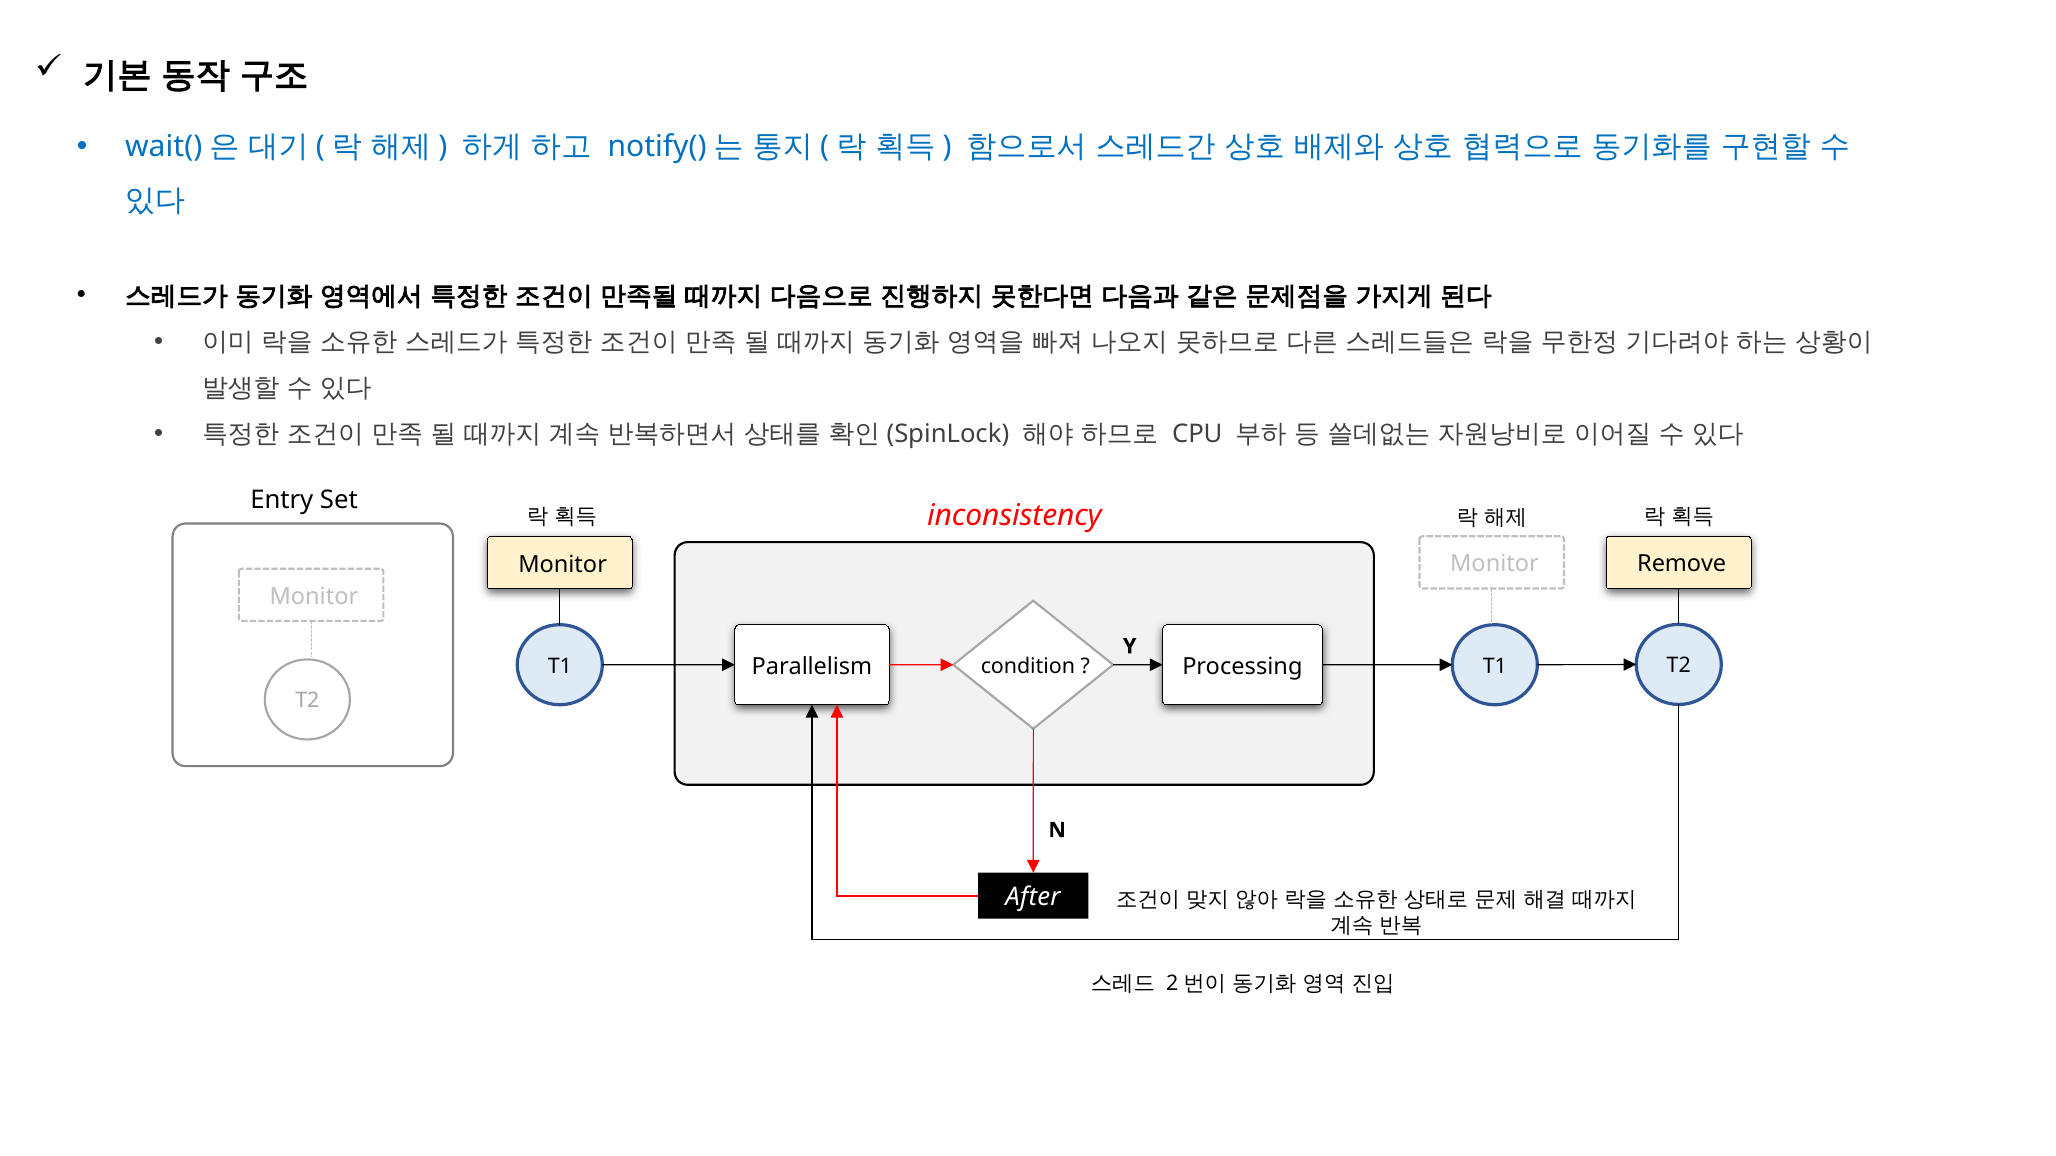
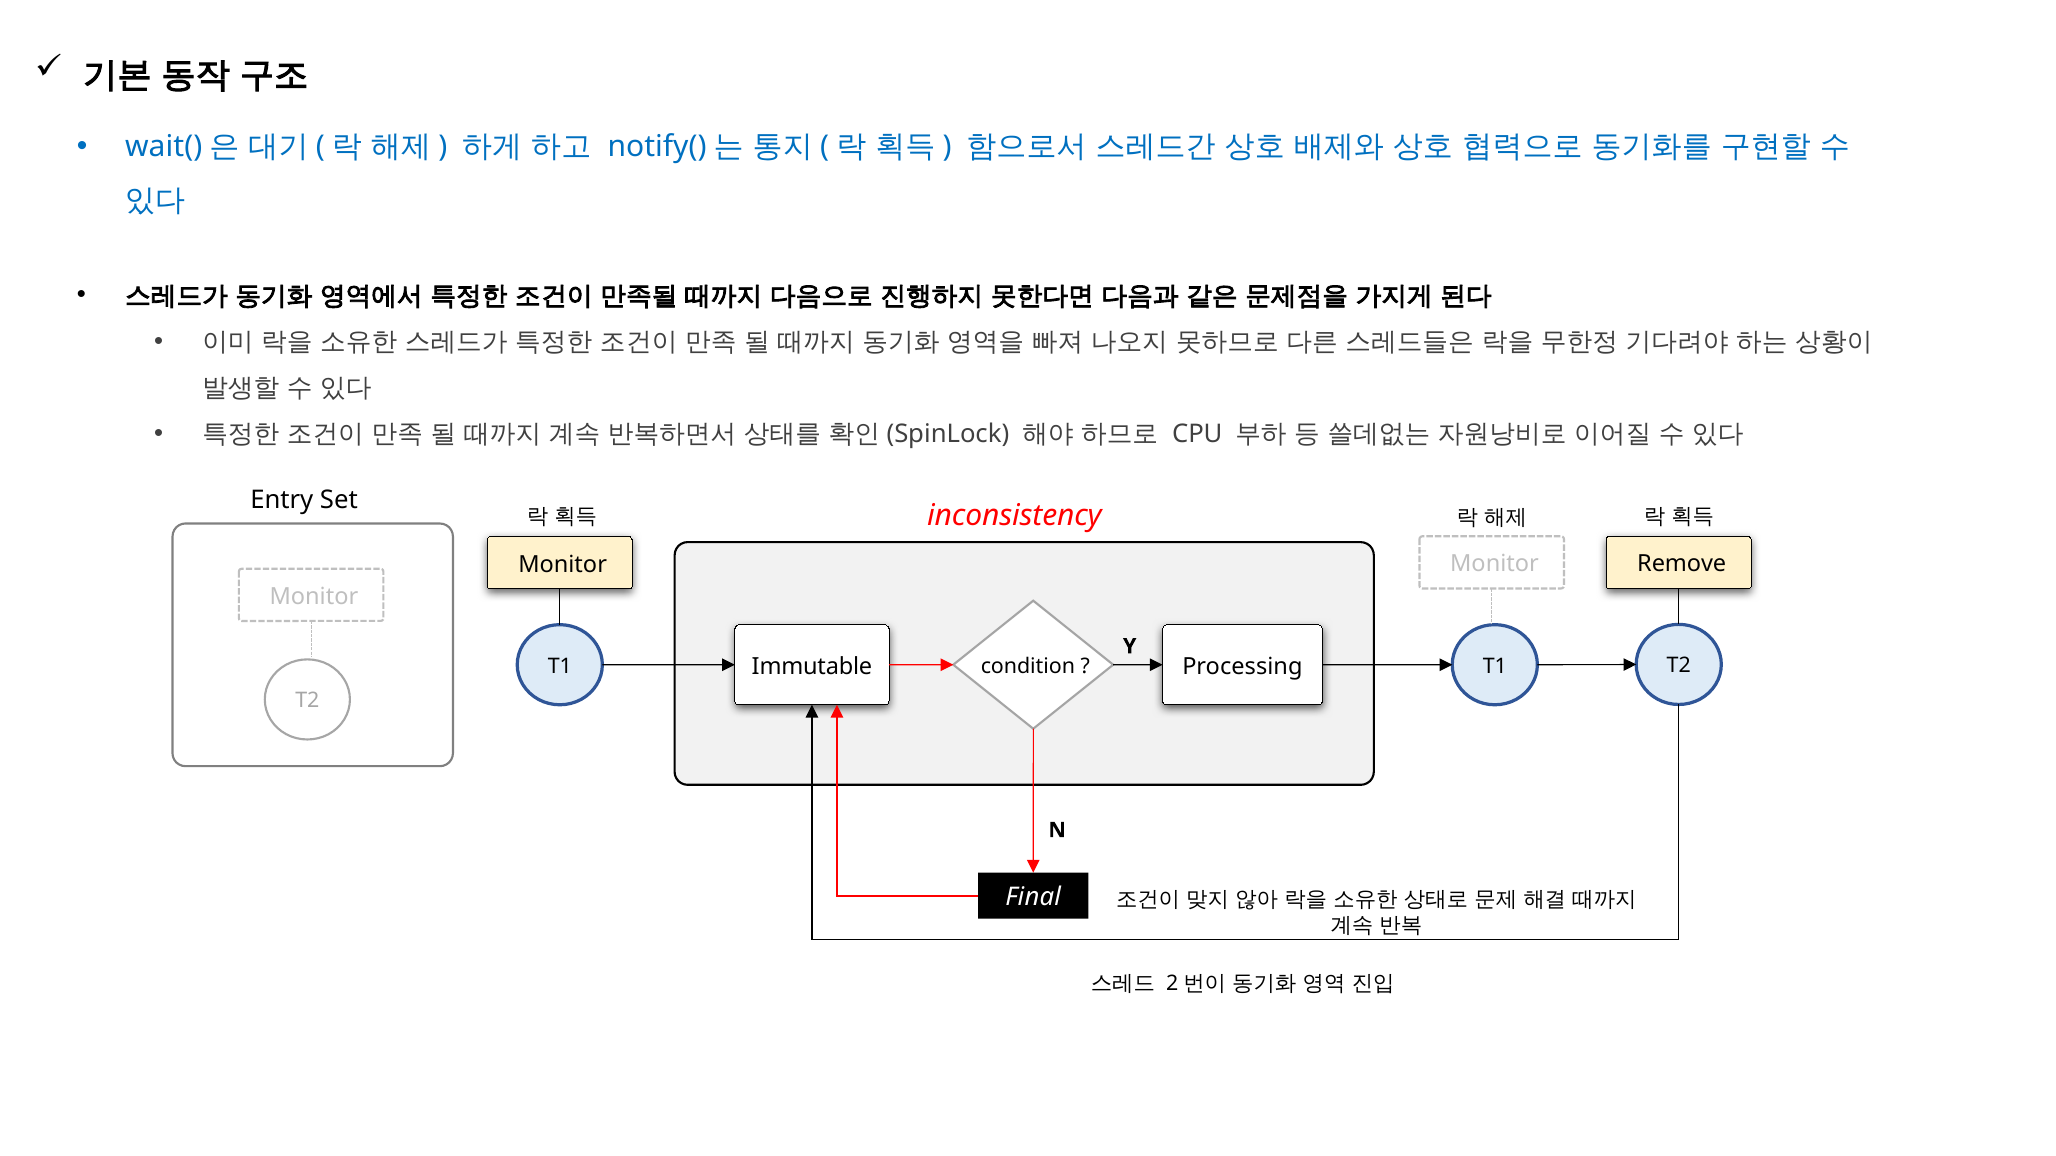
Parallelism: Parallelism -> Immutable (812, 667)
After: After -> Final (1033, 898)
